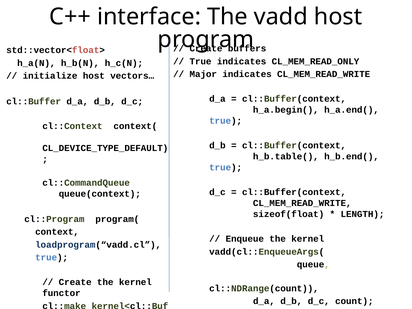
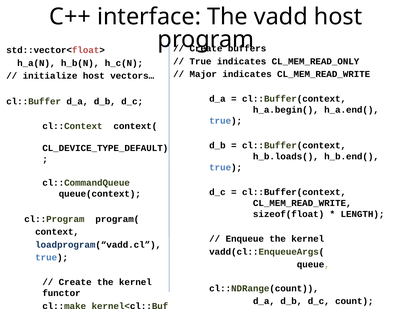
h_b.table(: h_b.table( -> h_b.loads( (286, 157)
